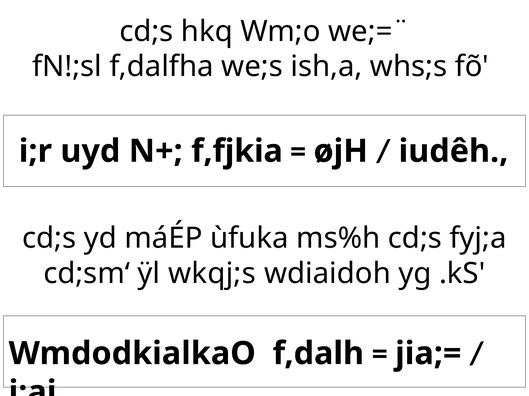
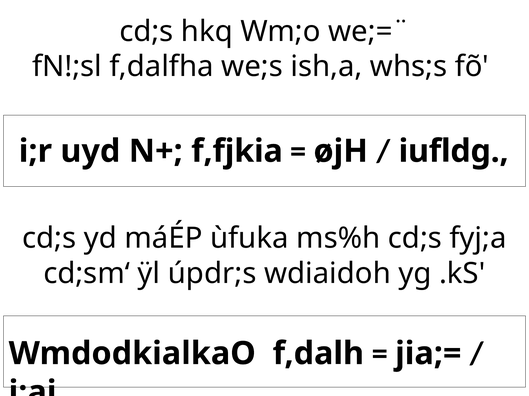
iudêh: iudêh -> iufldg (454, 151)
wkqj;s: wkqj;s -> úpdr;s (212, 274)
